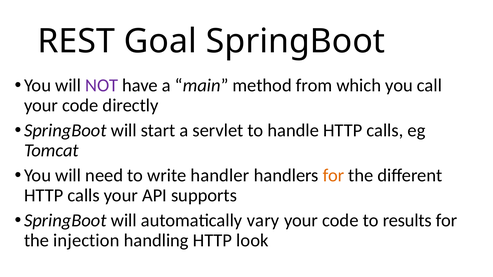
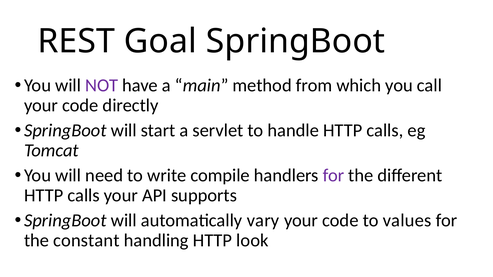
handler: handler -> compile (220, 176)
for colour: orange -> purple (334, 176)
results: results -> values (407, 221)
injection: injection -> constant (86, 241)
